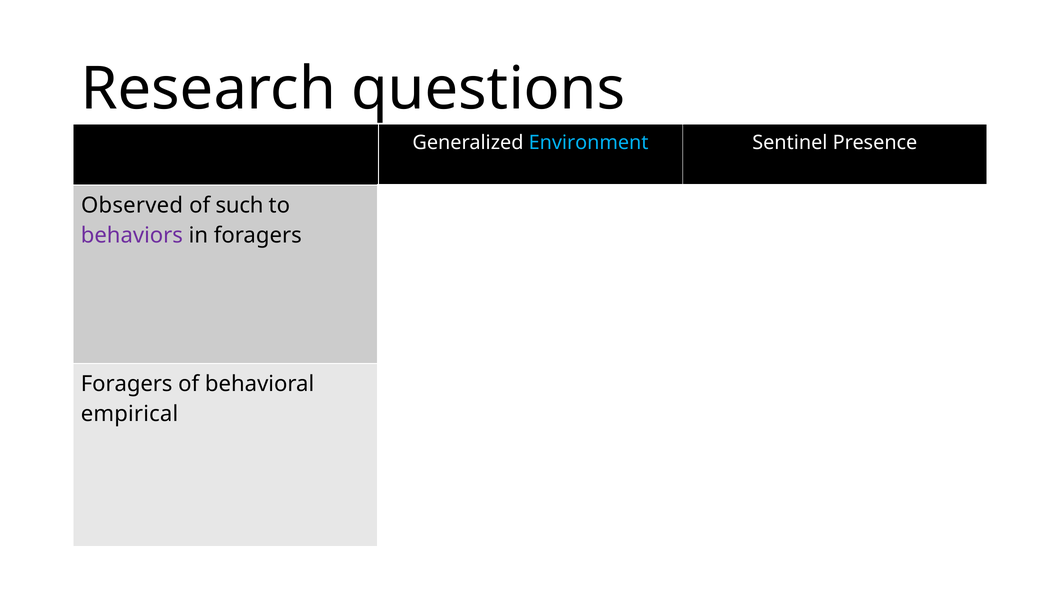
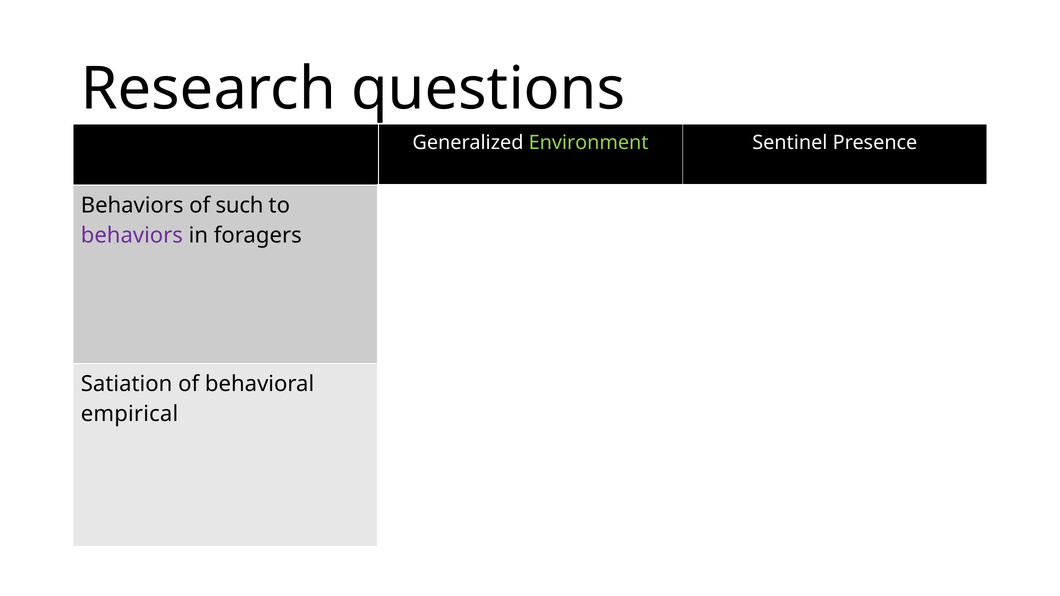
Environment colour: light blue -> light green (589, 143)
Observed: Observed -> Behaviors (132, 205)
Foragers: Foragers -> Satiation (127, 384)
